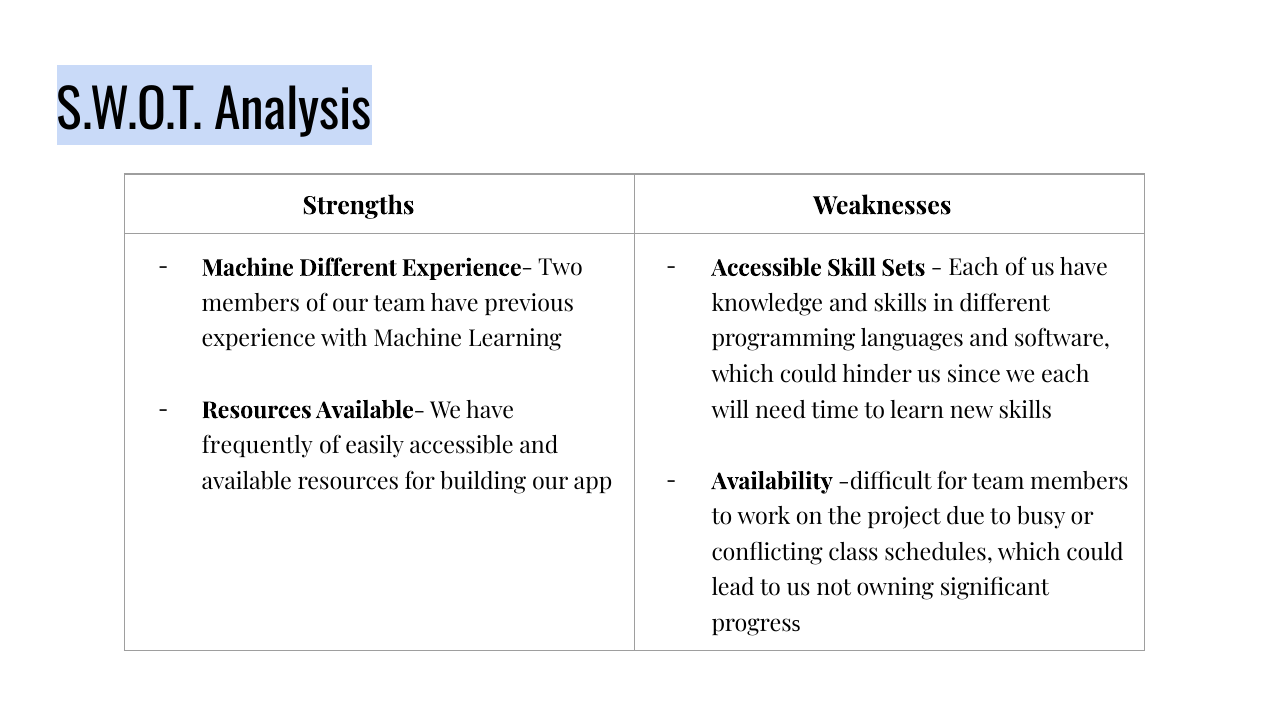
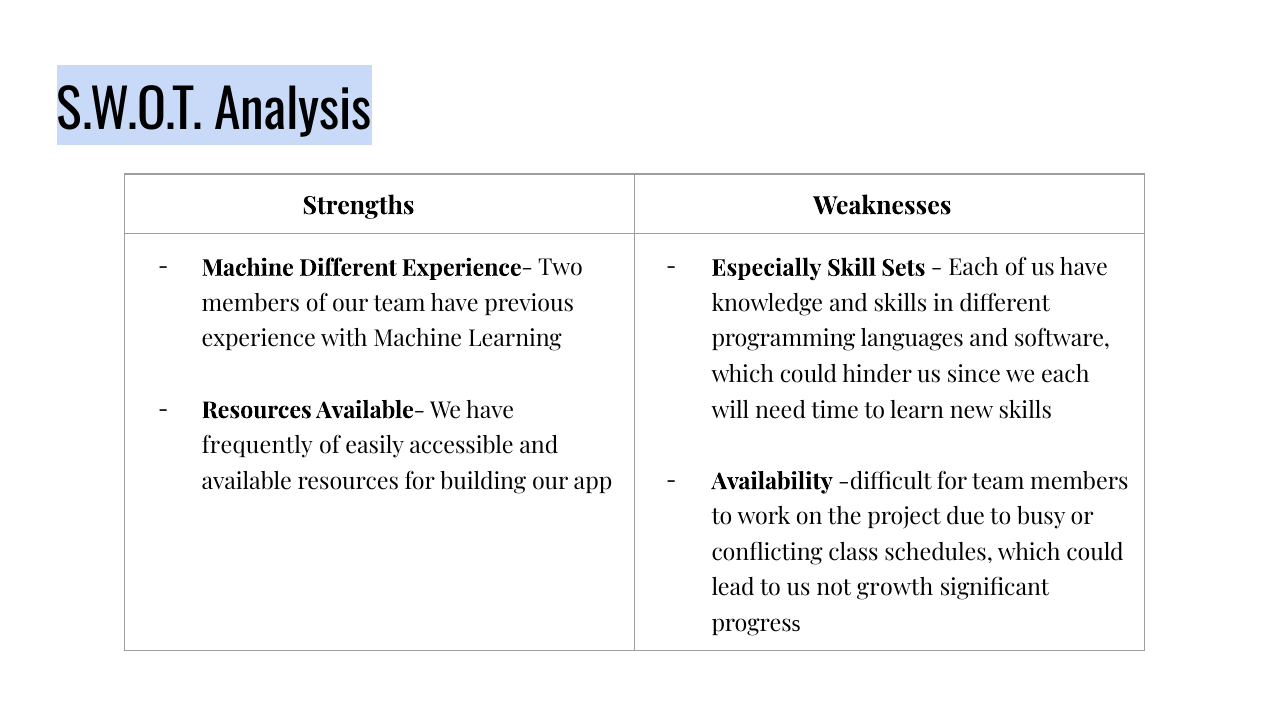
Accessible: Accessible -> Especially (767, 268)
owning: owning -> growth (895, 588)
